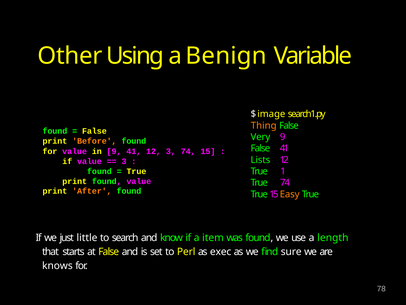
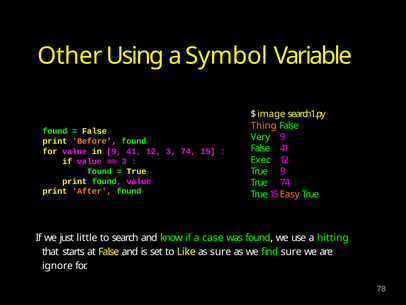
Benign: Benign -> Symbol (226, 56)
Lists: Lists -> Exec (260, 160)
True 1: 1 -> 9 (283, 171)
item: item -> case (213, 237)
length: length -> hitting (333, 237)
Perl: Perl -> Like (186, 251)
as exec: exec -> sure (221, 251)
knows: knows -> ignore (57, 265)
